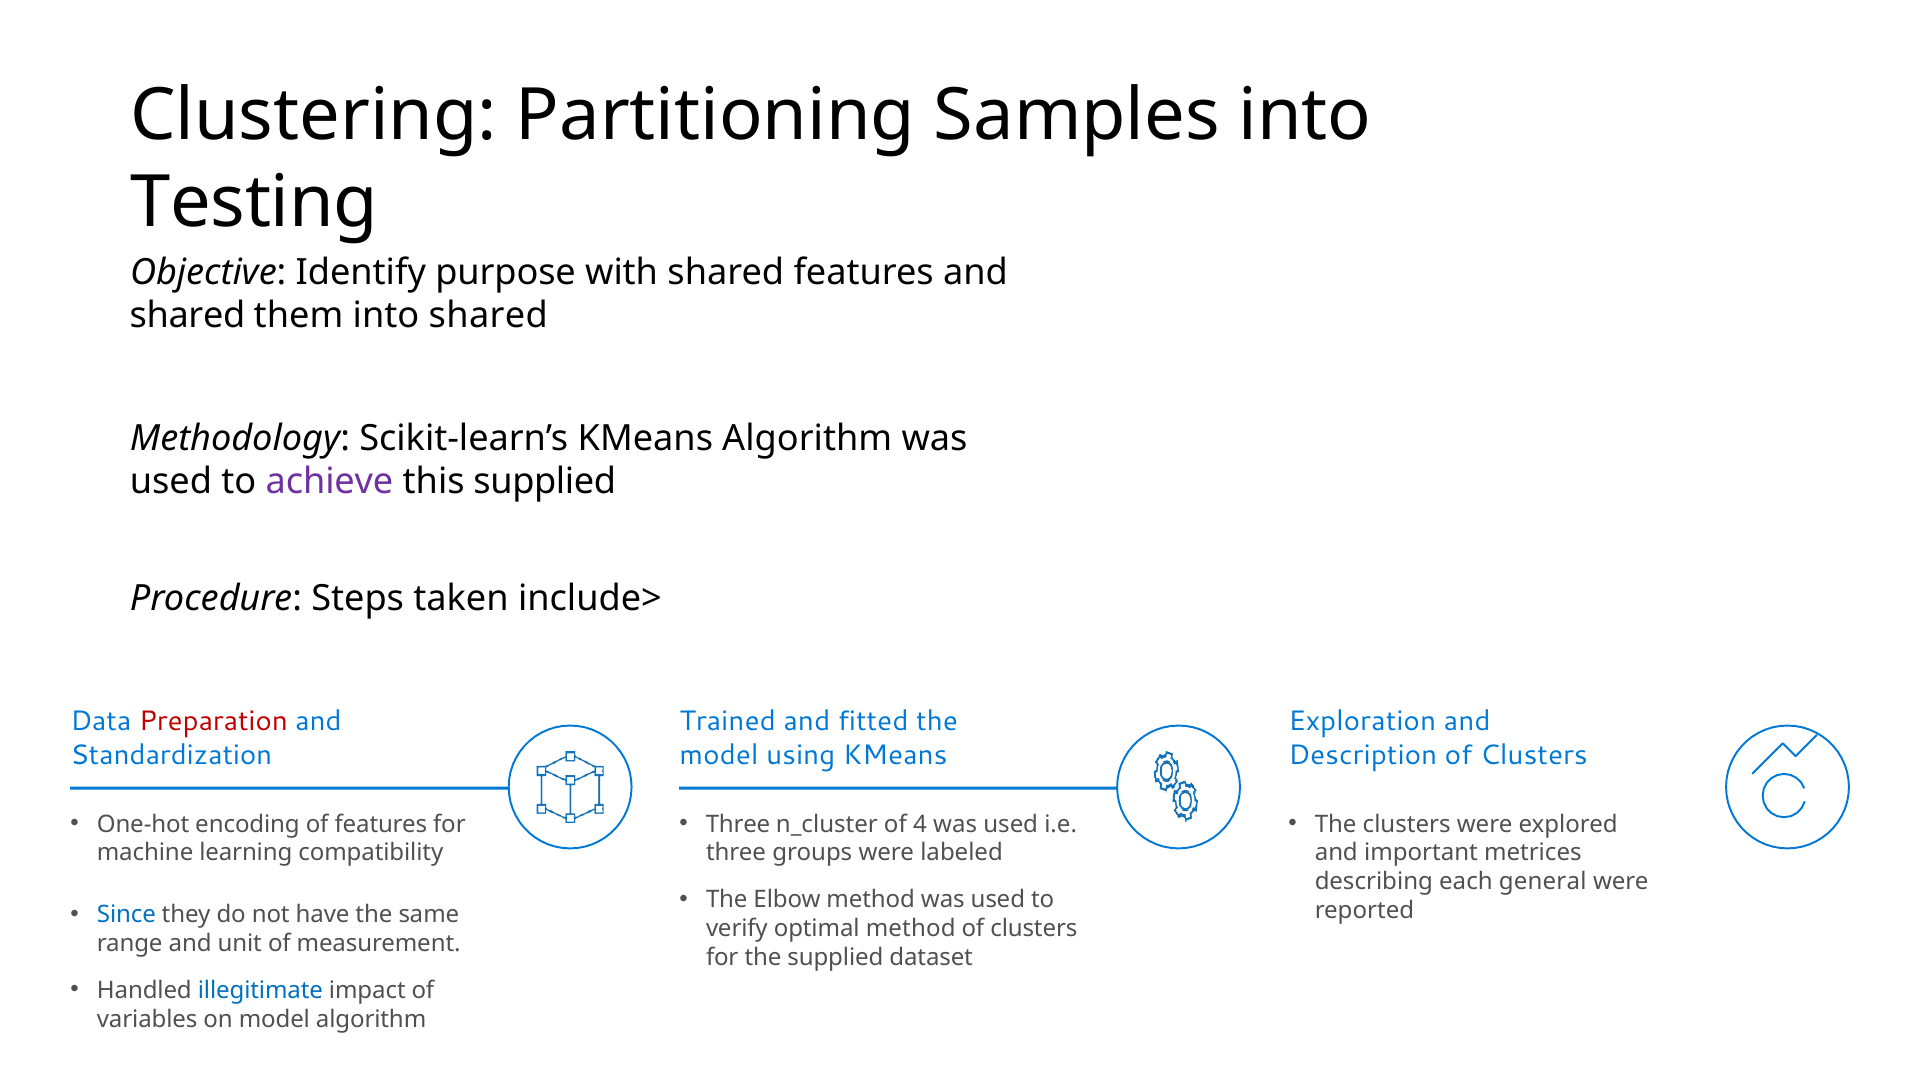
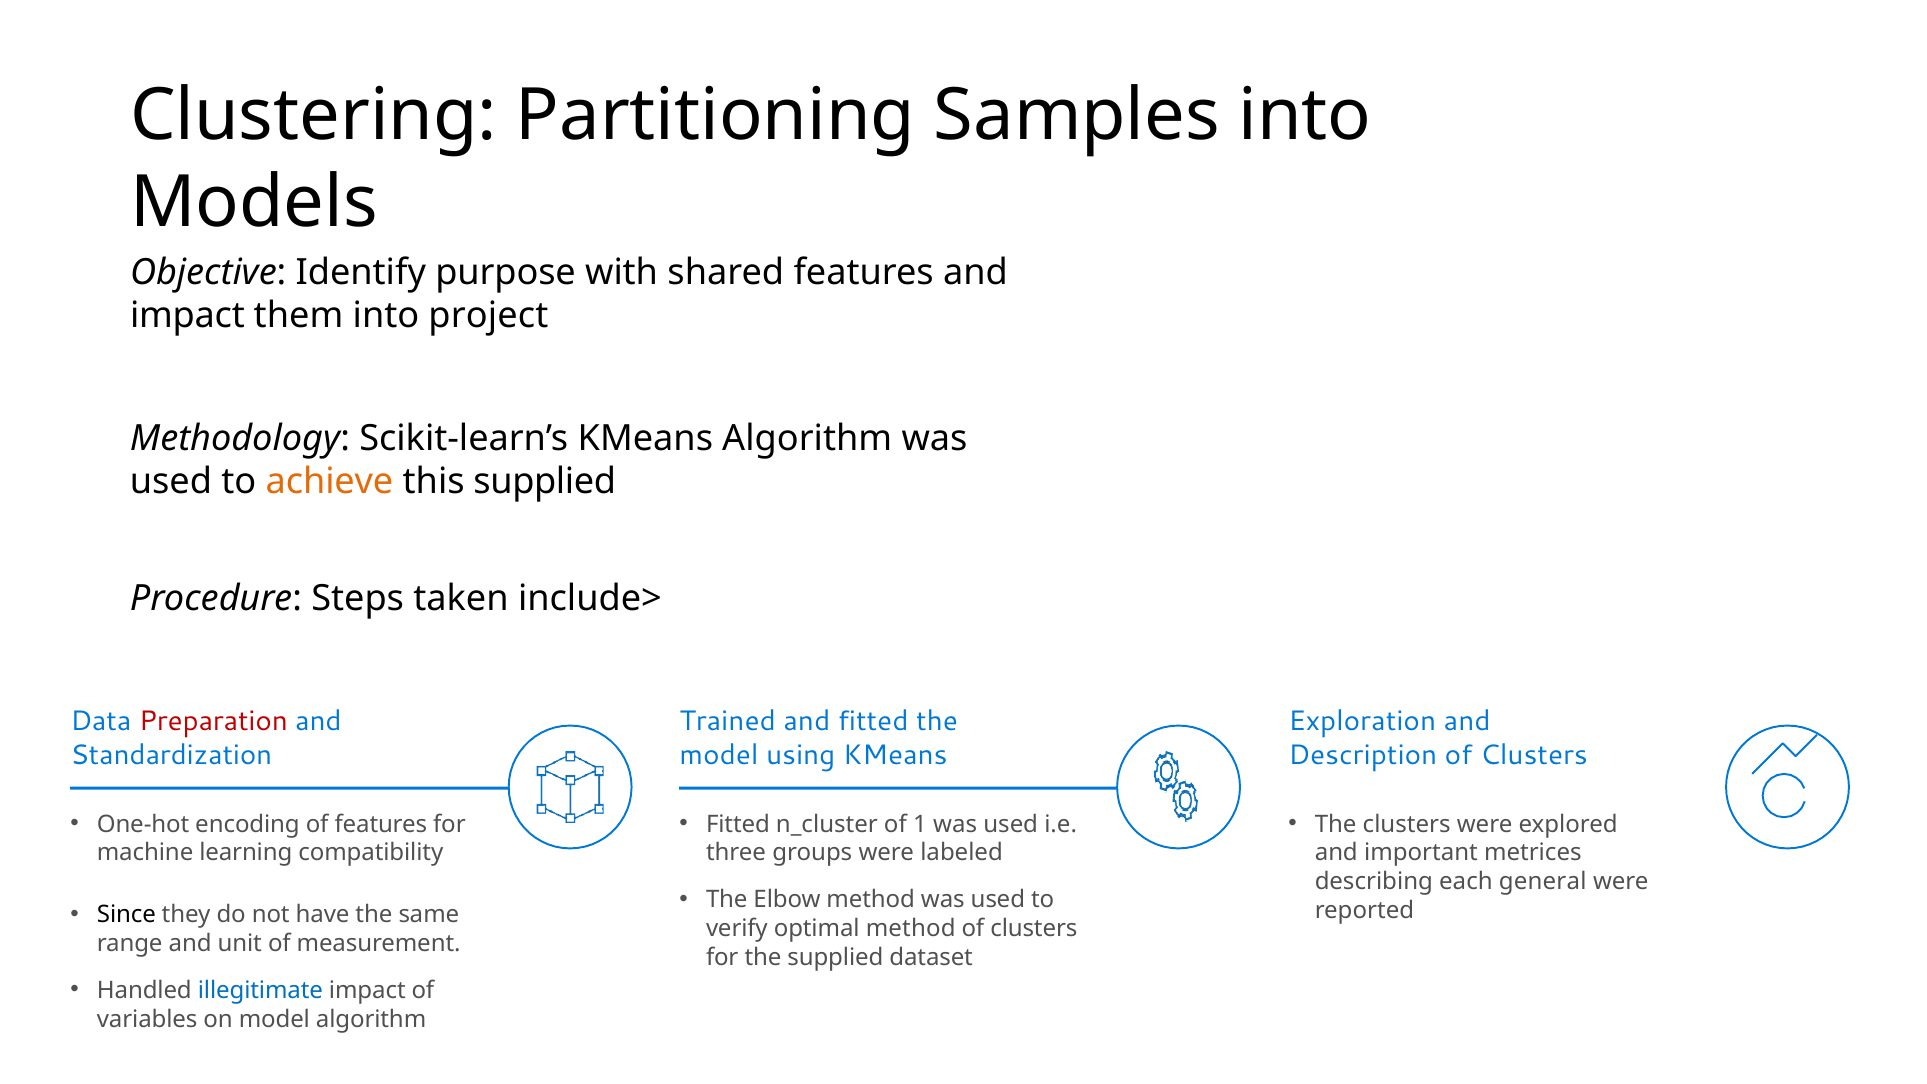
Testing: Testing -> Models (254, 202)
shared: shared -> impact (187, 315)
into shared: shared -> project (488, 315)
achieve colour: purple -> orange (330, 482)
Three: Three -> Fitted (738, 824)
4: 4 -> 1 (920, 824)
Since colour: blue -> black (126, 915)
